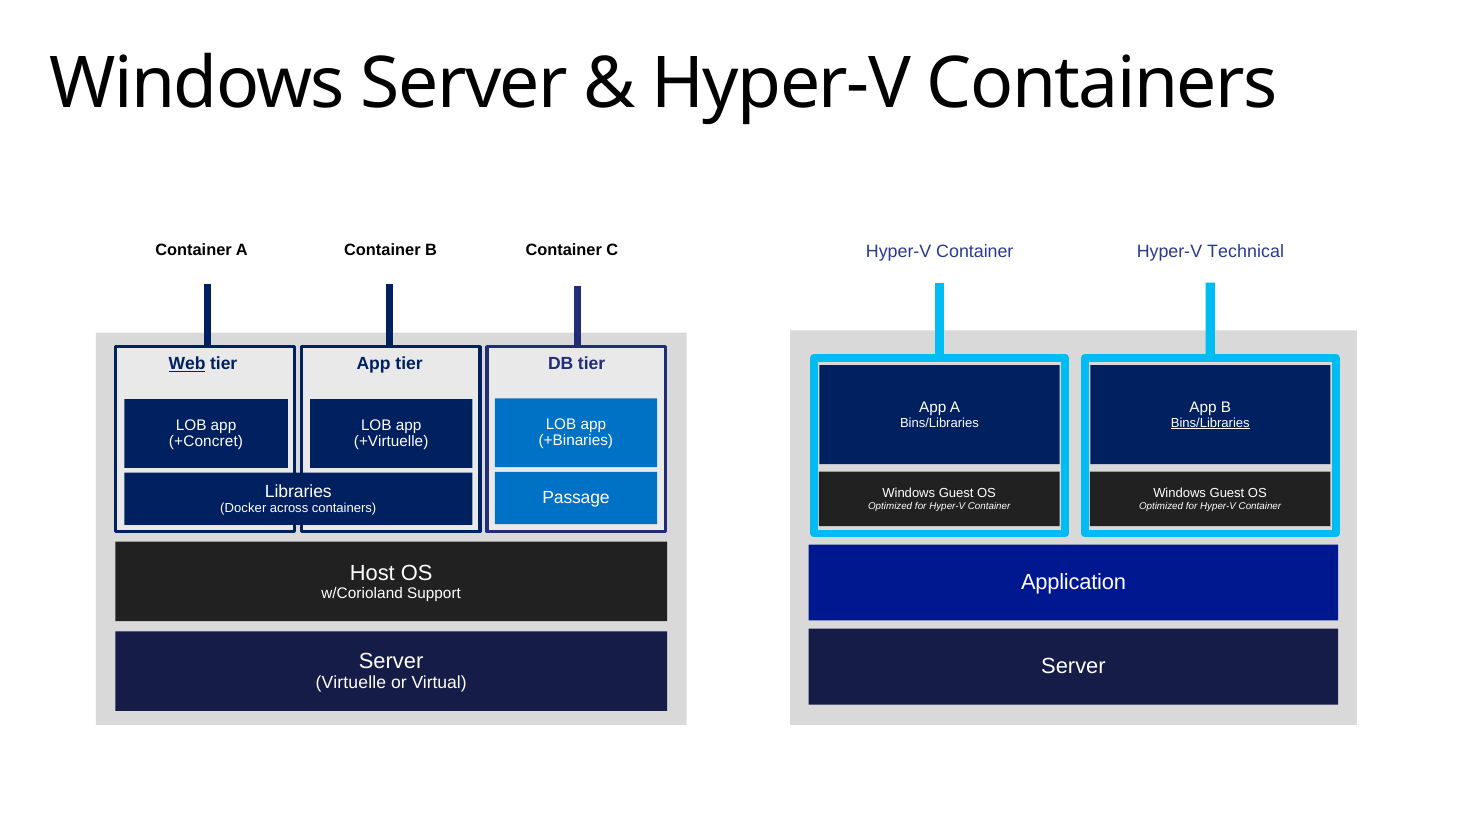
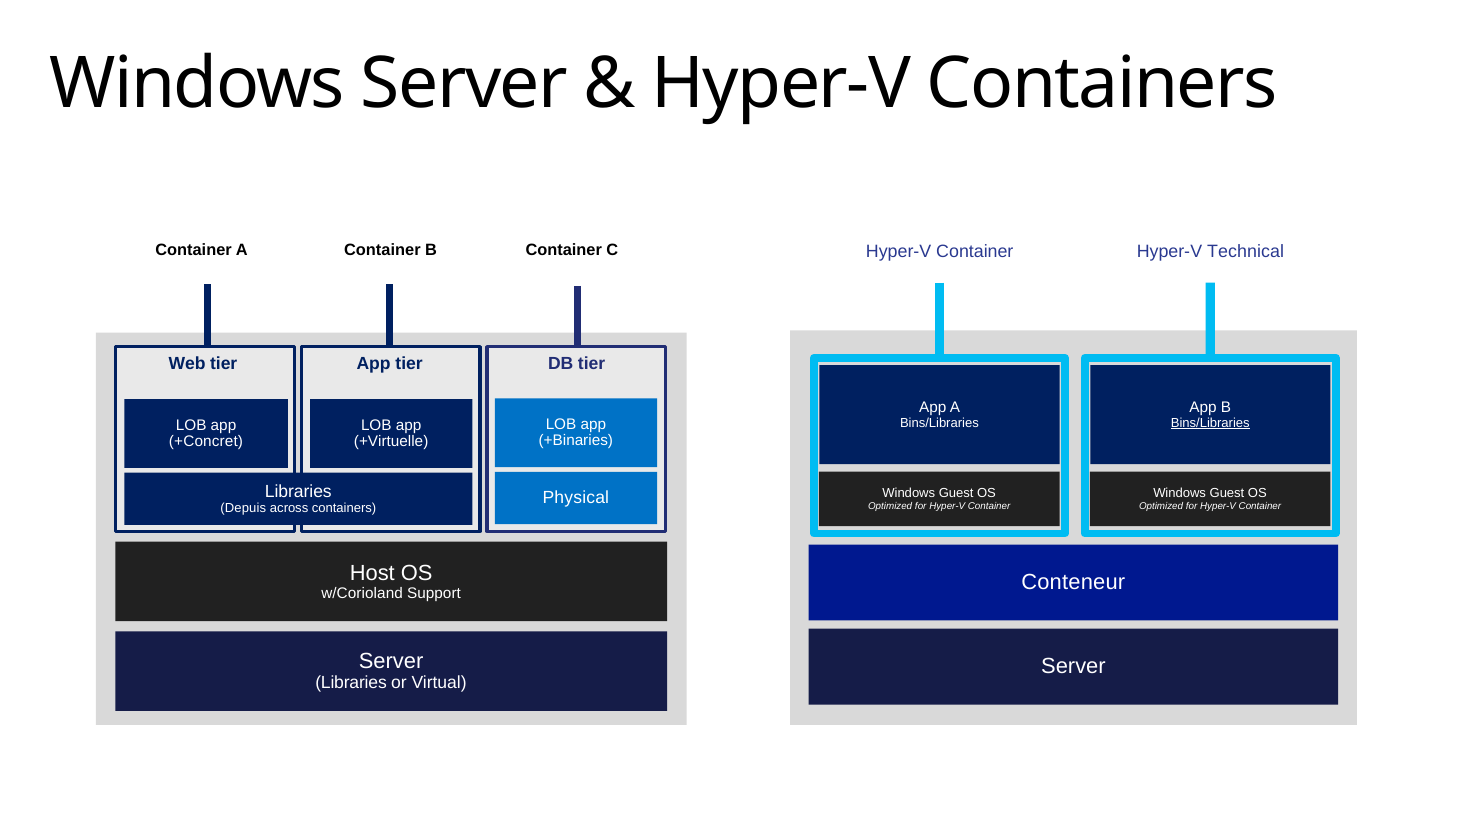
Web underline: present -> none (187, 364)
Passage: Passage -> Physical (576, 498)
Docker: Docker -> Depuis (243, 508)
Application: Application -> Conteneur (1073, 582)
Virtuelle: Virtuelle -> Libraries (351, 682)
